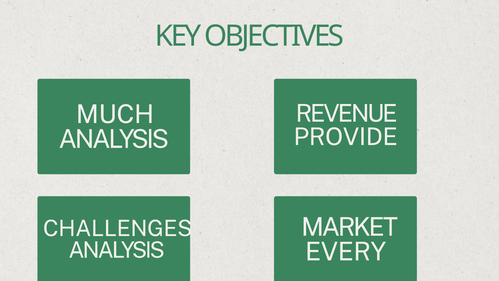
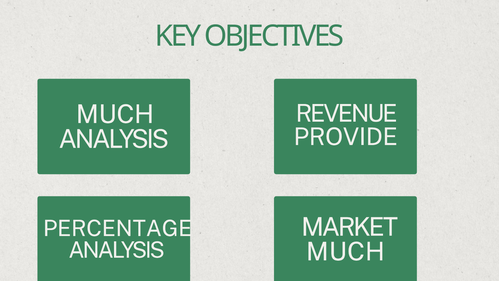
CHALLENGES: CHALLENGES -> PERCENTAGE (118, 228)
EVERY: EVERY -> MUCH (345, 252)
